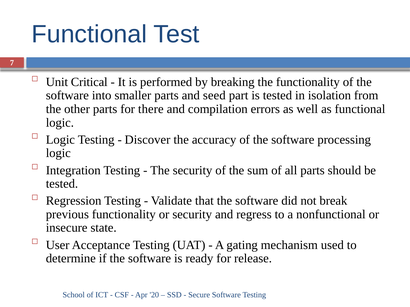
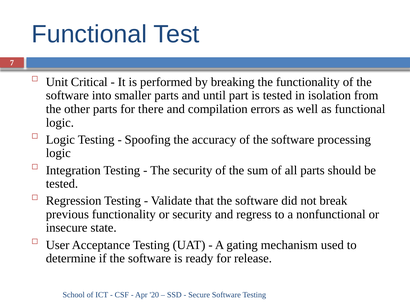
seed: seed -> until (214, 96)
Discover: Discover -> Spoofing (148, 140)
